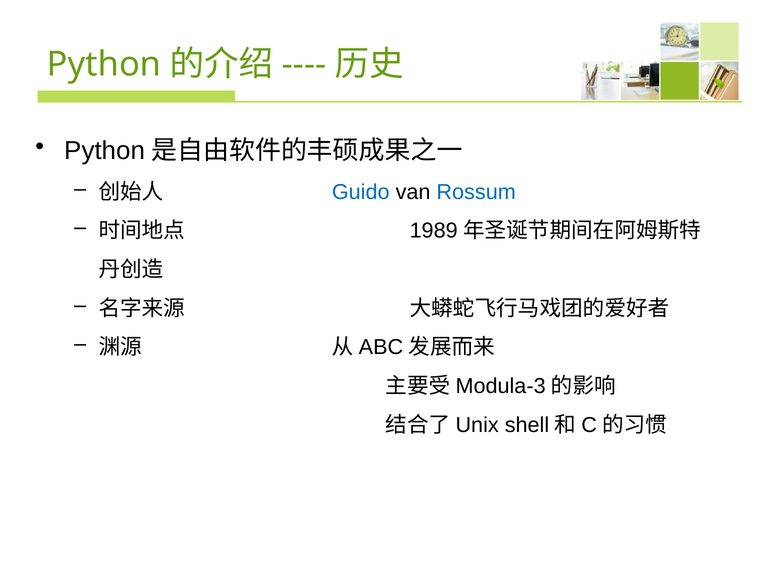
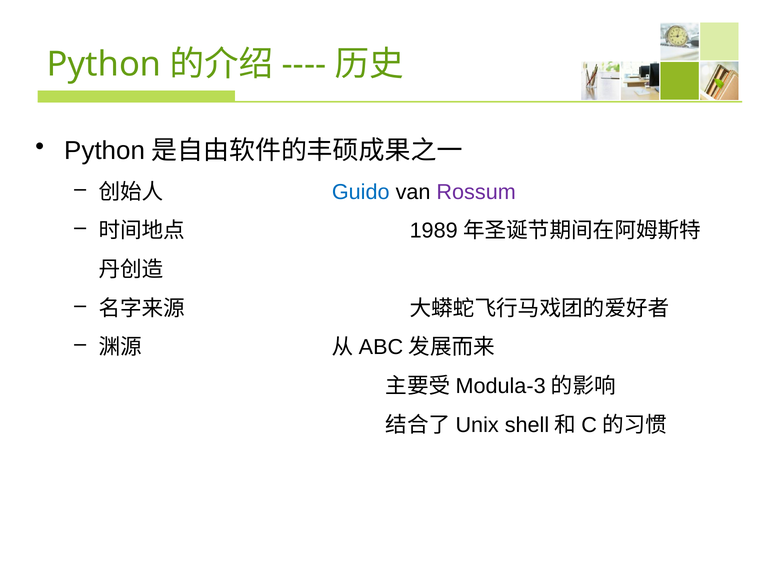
Rossum colour: blue -> purple (476, 192)
